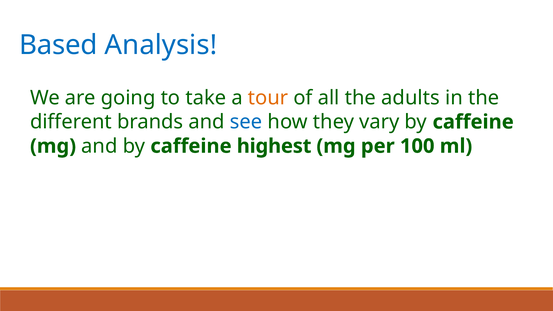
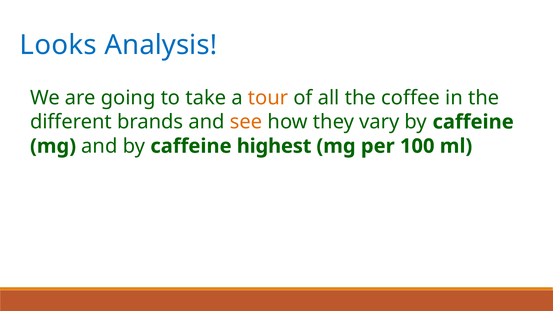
Based: Based -> Looks (58, 45)
adults: adults -> coffee (411, 98)
see colour: blue -> orange (246, 122)
